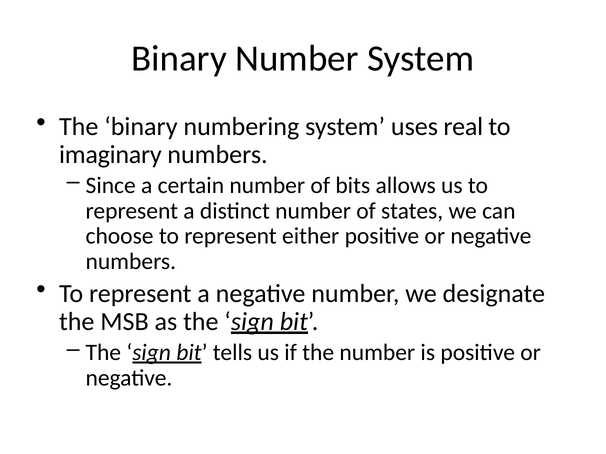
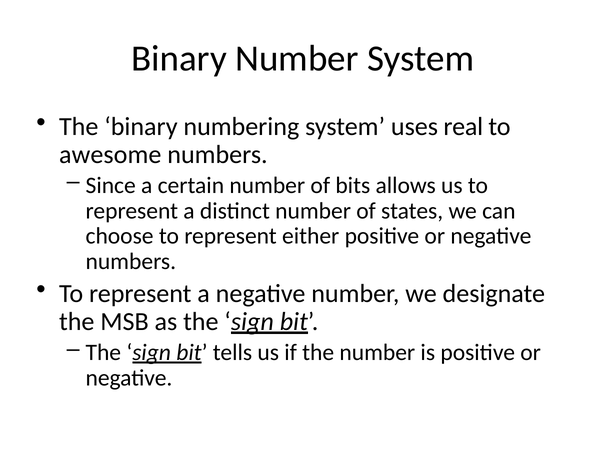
imaginary: imaginary -> awesome (110, 155)
